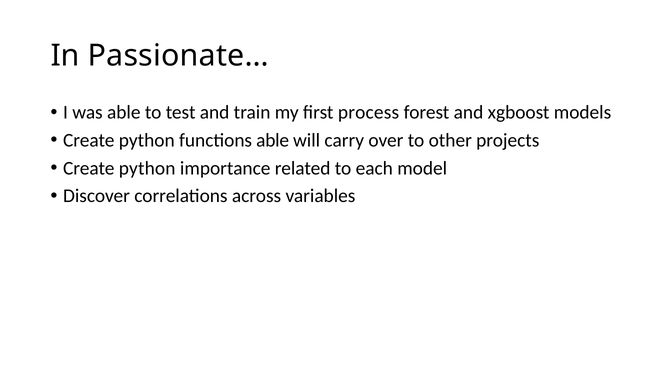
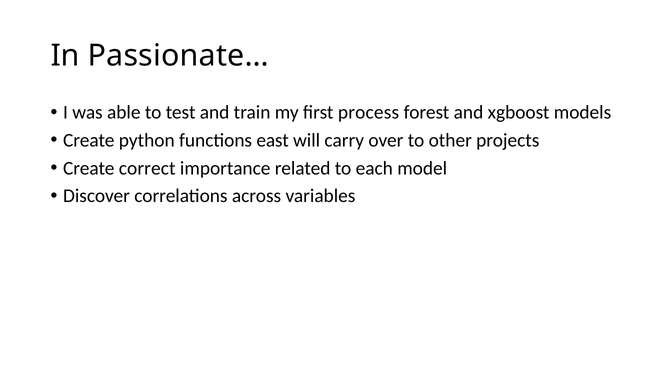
functions able: able -> east (273, 140)
python: python -> correct (147, 168)
